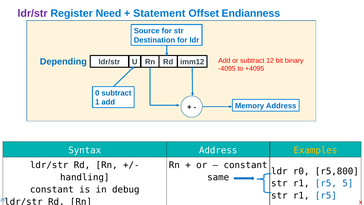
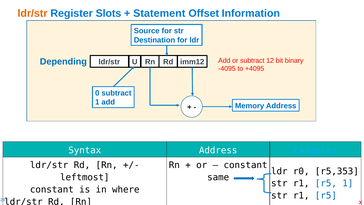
ldr/str colour: purple -> orange (33, 13)
Need: Need -> Slots (108, 13)
Endianness: Endianness -> Information (251, 13)
Examples colour: yellow -> light blue (315, 150)
r5,800: r5,800 -> r5,353 (337, 171)
handling: handling -> leftmost (85, 177)
r5 5: 5 -> 1 (348, 183)
debug: debug -> where (126, 189)
